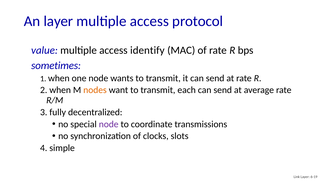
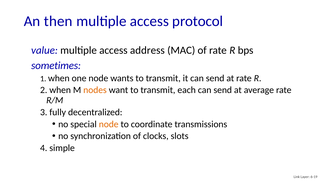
An layer: layer -> then (58, 21)
identify: identify -> address (147, 51)
node colour: purple -> orange (109, 124)
